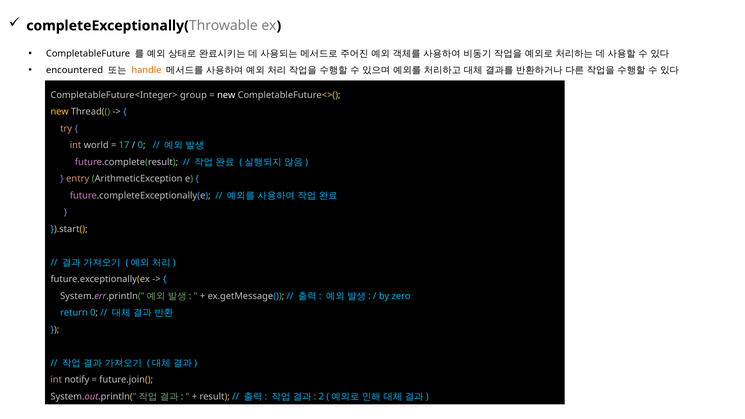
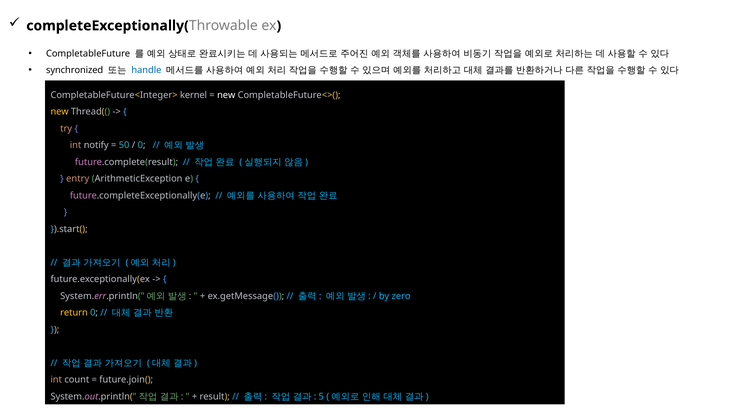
encountered: encountered -> synchronized (75, 70)
handle colour: orange -> blue (146, 70)
group: group -> kernel (194, 95)
world: world -> notify (96, 145)
17: 17 -> 50 (124, 145)
return colour: light blue -> yellow (74, 313)
notify: notify -> count (77, 380)
2: 2 -> 5 (321, 397)
